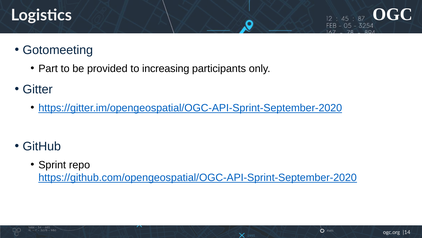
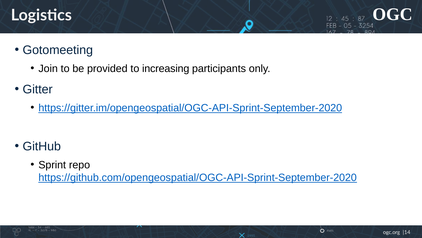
Part: Part -> Join (48, 68)
